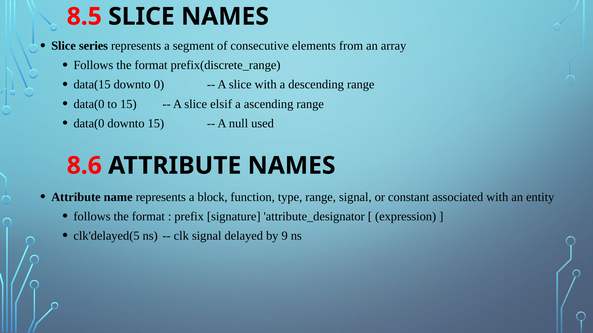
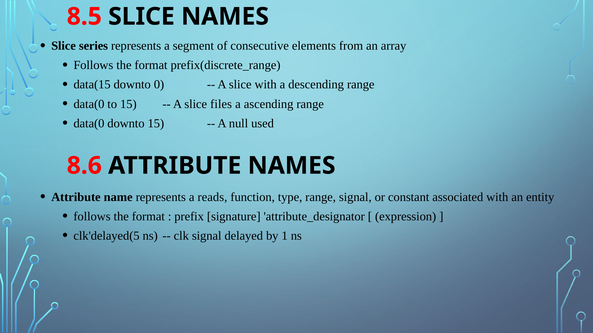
elsif: elsif -> files (221, 104)
block: block -> reads (212, 197)
9: 9 -> 1 (285, 236)
